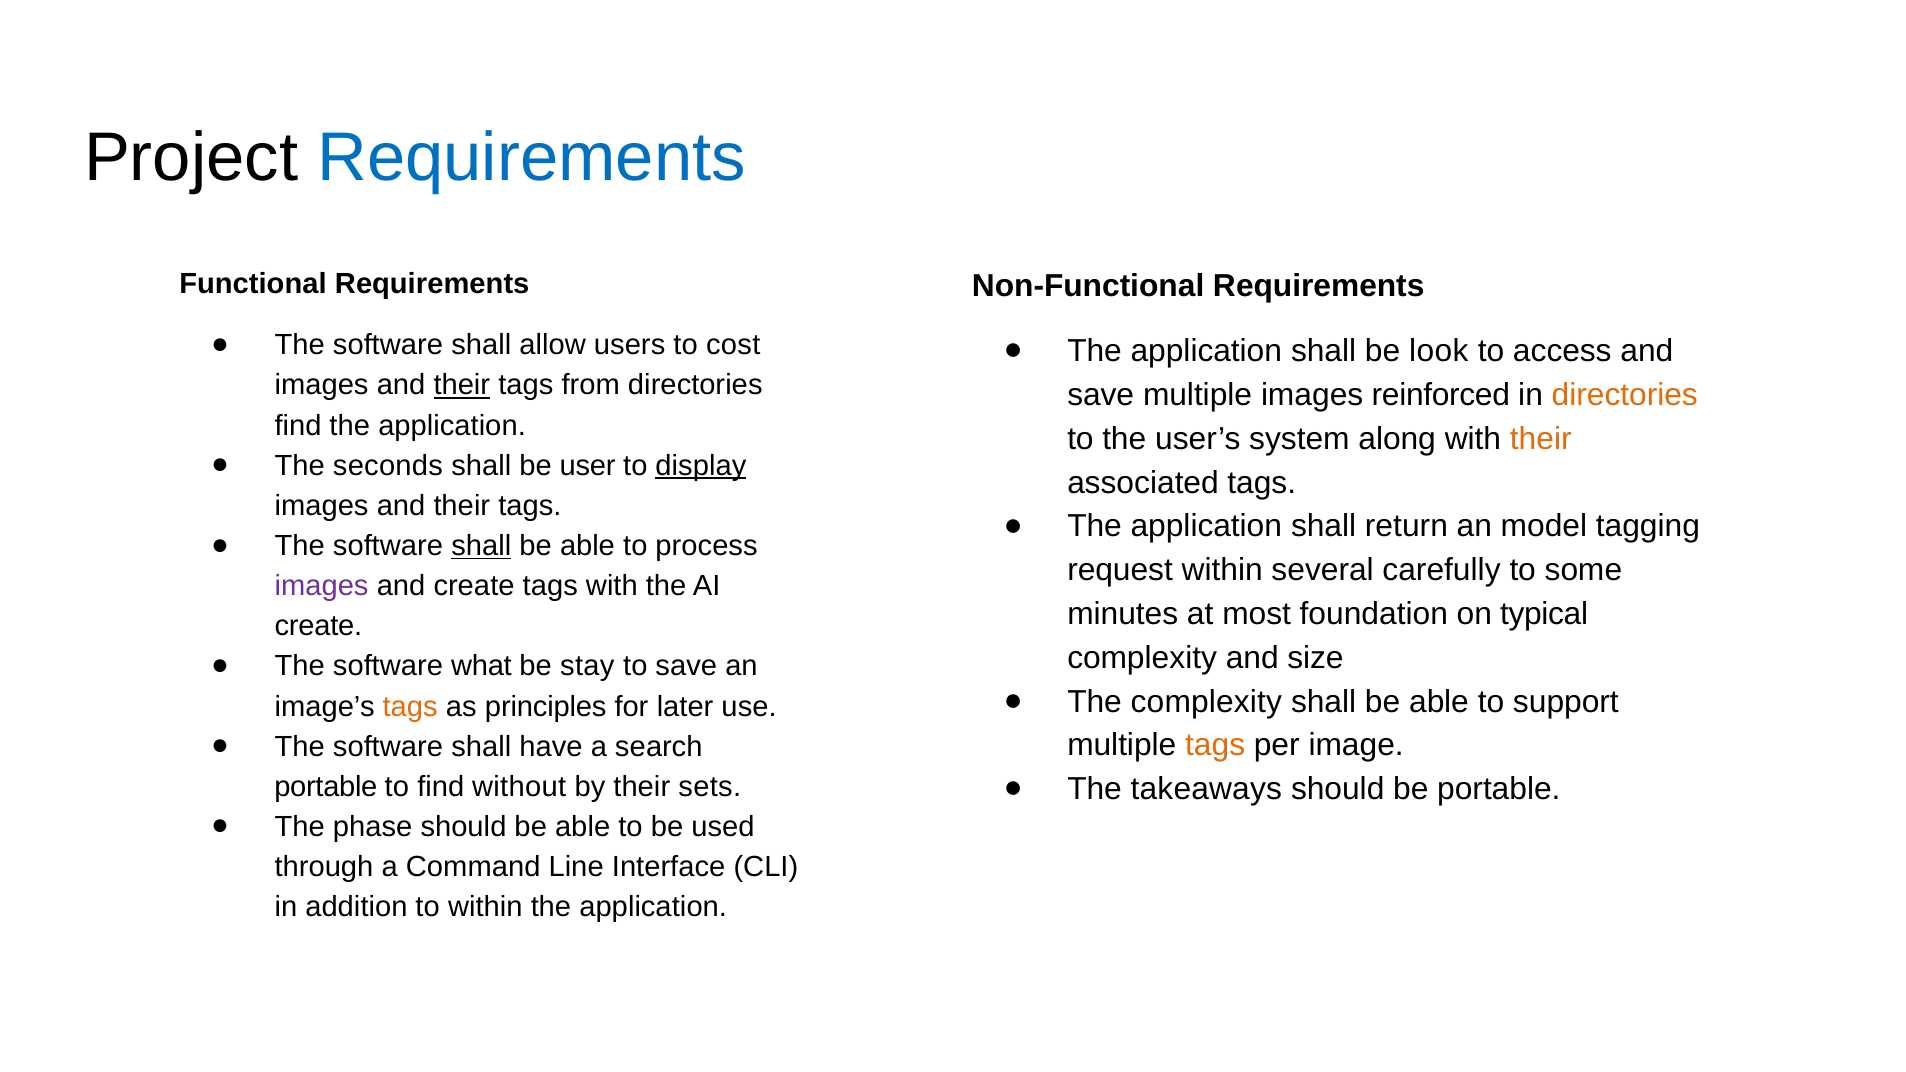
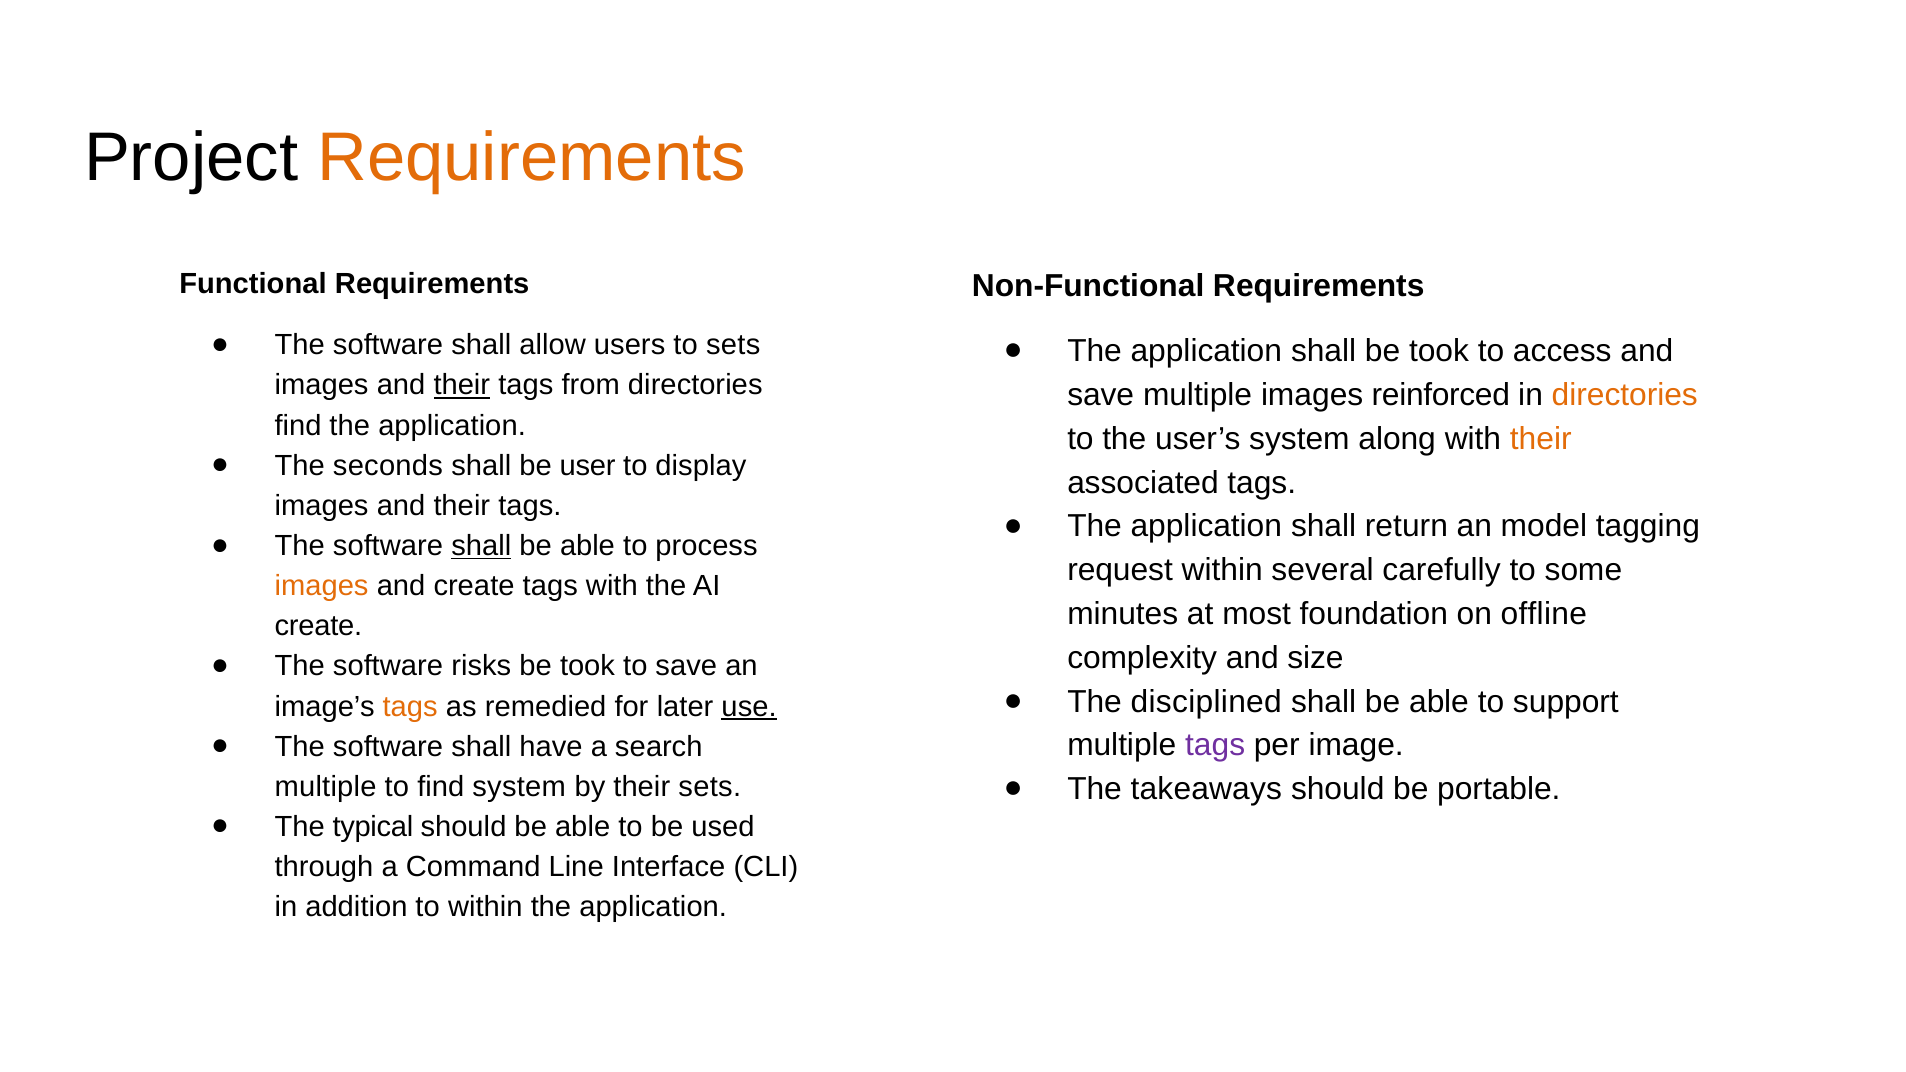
Requirements colour: blue -> orange (532, 158)
to cost: cost -> sets (733, 345)
shall be look: look -> took (1439, 351)
display underline: present -> none (701, 466)
images colour: purple -> orange (322, 586)
typical: typical -> offline (1544, 614)
what: what -> risks (481, 666)
stay: stay -> took (587, 666)
The complexity: complexity -> disciplined (1206, 702)
principles: principles -> remedied (546, 707)
use underline: none -> present (749, 707)
tags colour: orange -> purple (1215, 746)
portable: portable -> multiple (326, 787)
find without: without -> system (519, 787)
phase: phase -> typical (373, 827)
